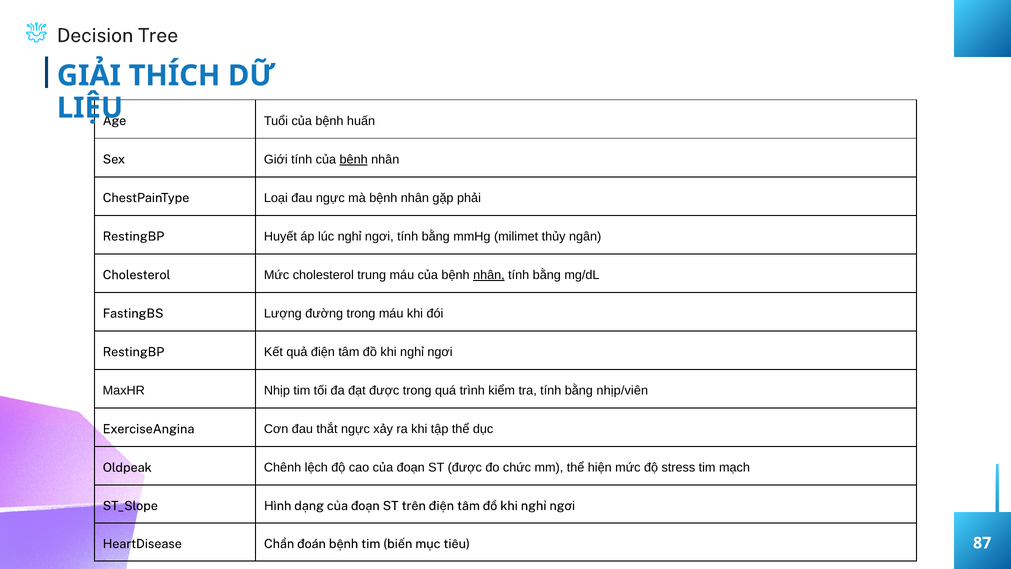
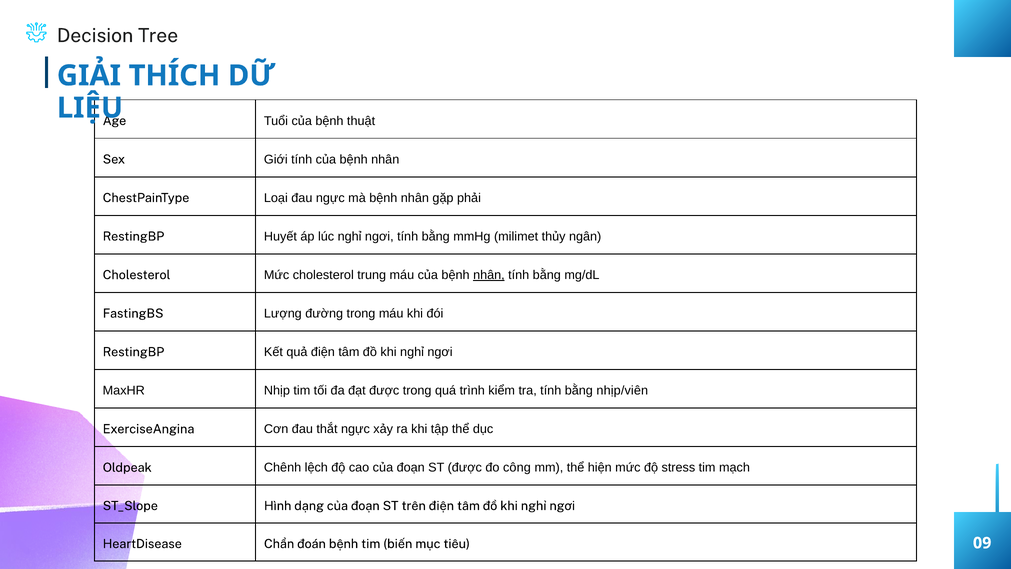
huấn: huấn -> thuật (361, 121)
bệnh underline: present -> none (354, 159)
chức: chức -> công (517, 468)
87: 87 -> 09 (982, 543)
